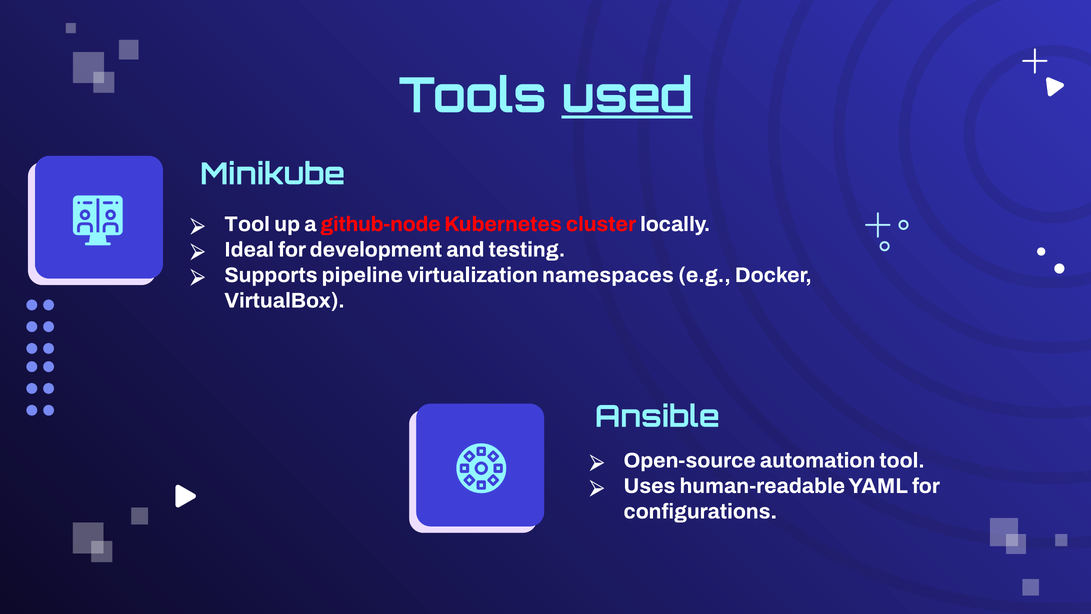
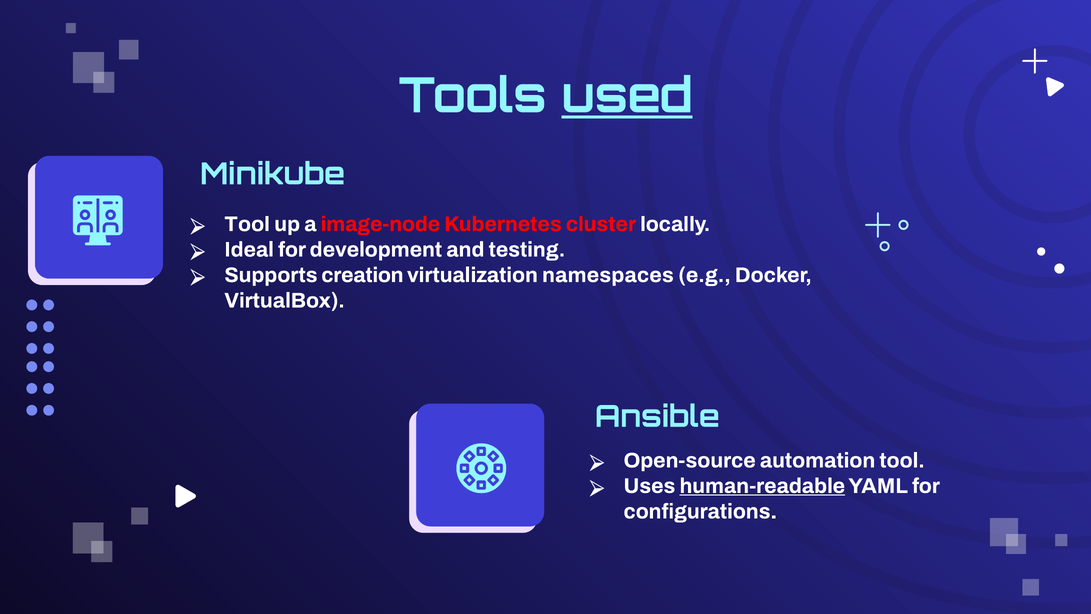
github-node: github-node -> image-node (380, 224)
pipeline: pipeline -> creation (362, 275)
human-readable underline: none -> present (762, 486)
